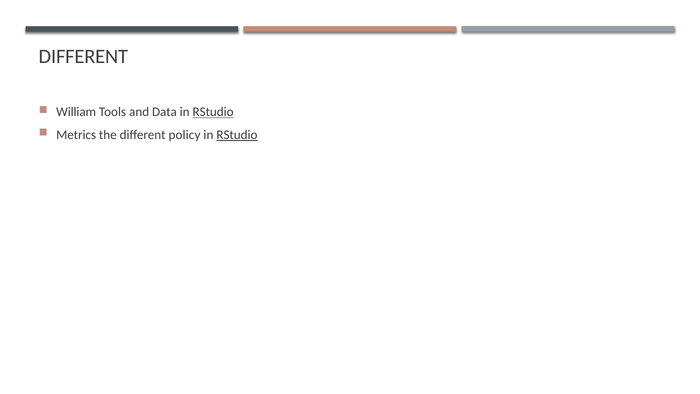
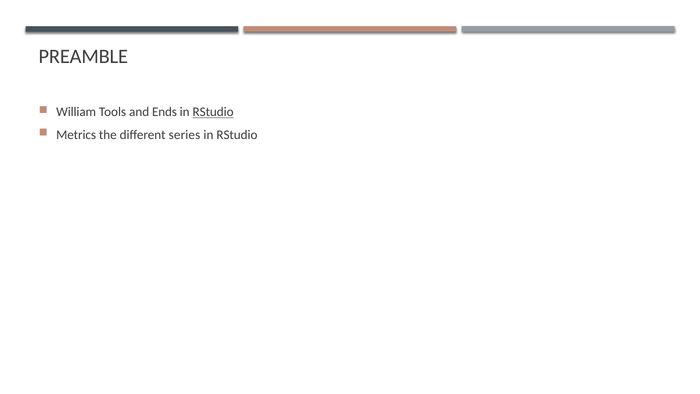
DIFFERENT: DIFFERENT -> PREAMBLE (83, 57)
Data: Data -> Ends (164, 112)
policy: policy -> series (185, 135)
RStudio underline: present -> none (237, 135)
